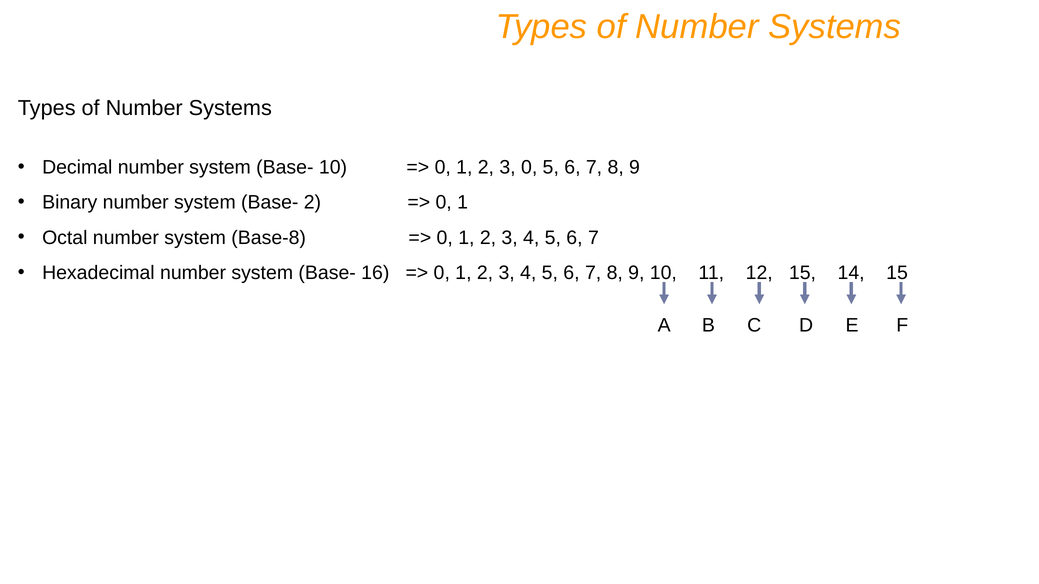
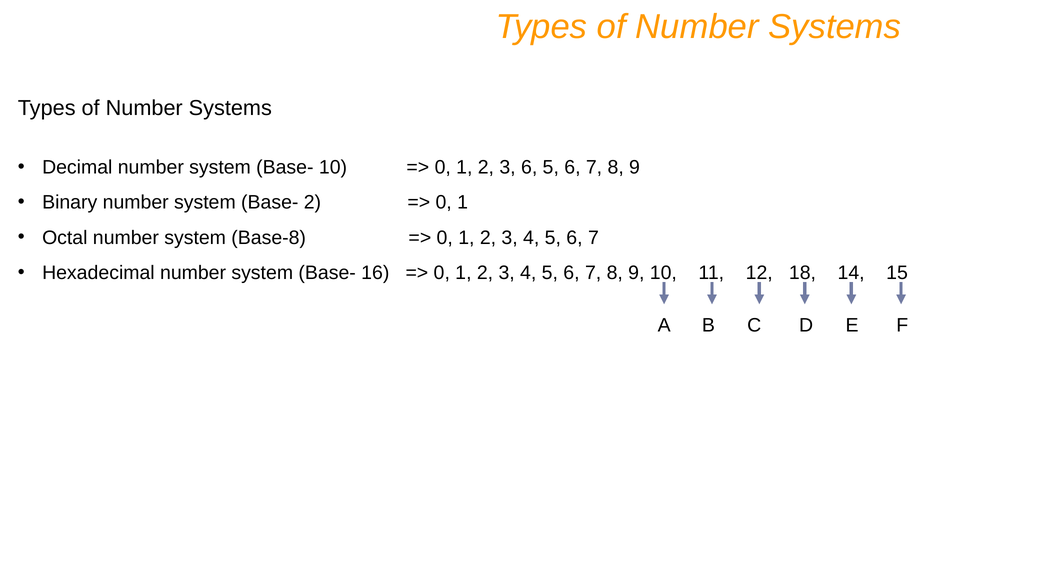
3 0: 0 -> 6 (529, 168)
12 15: 15 -> 18 (802, 273)
